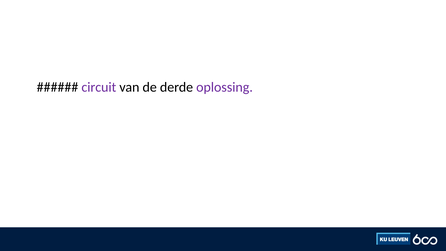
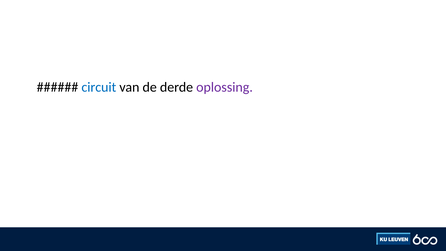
circuit colour: purple -> blue (99, 87)
